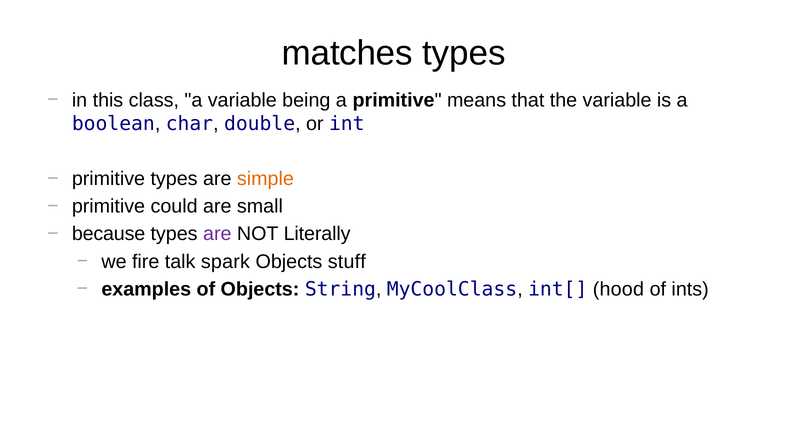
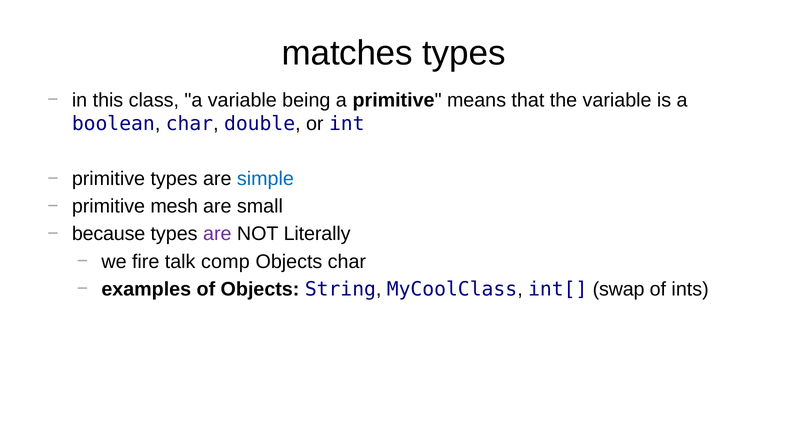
simple colour: orange -> blue (265, 179)
could: could -> mesh (174, 207)
spark: spark -> comp (225, 262)
Objects stuff: stuff -> char (347, 262)
hood: hood -> swap (619, 289)
